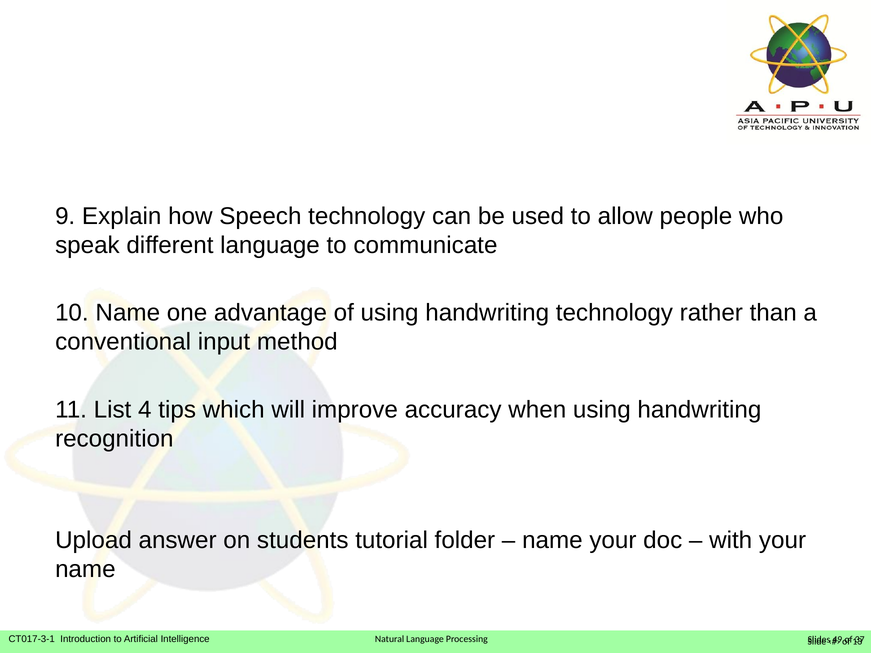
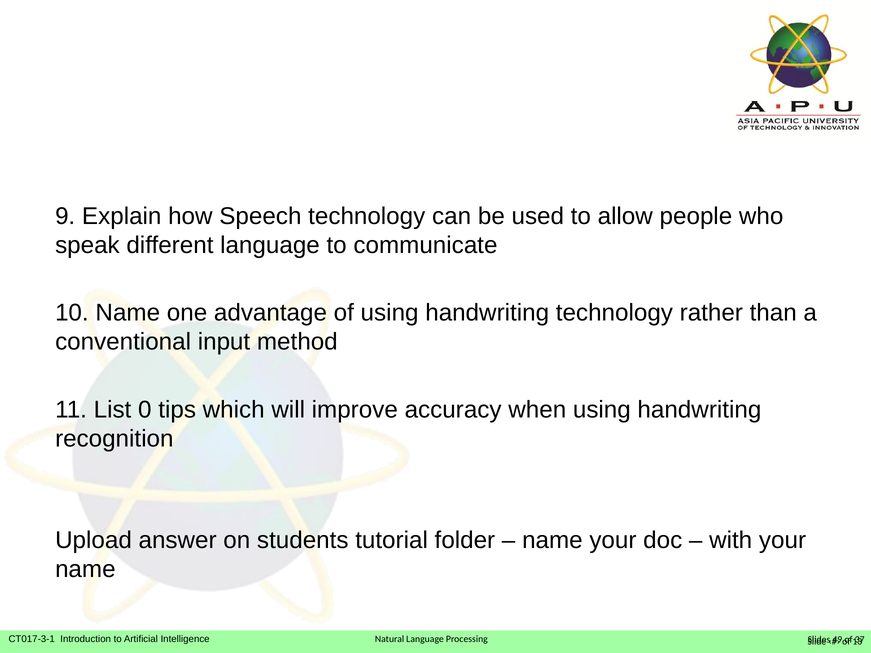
4: 4 -> 0 (145, 410)
